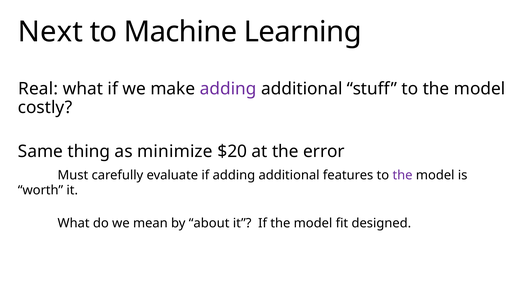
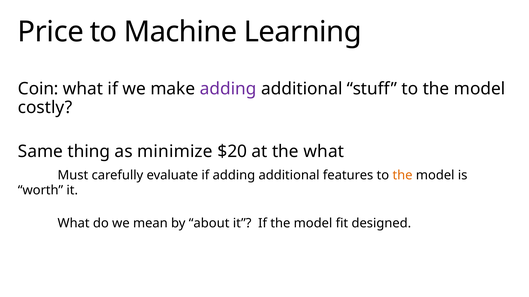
Next: Next -> Price (51, 32)
Real: Real -> Coin (38, 89)
the error: error -> what (324, 152)
the colour: purple -> orange (403, 175)
